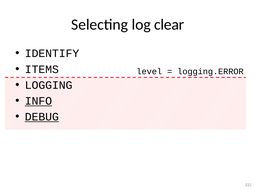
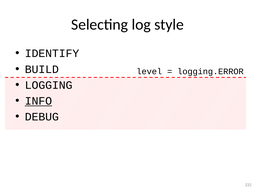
clear: clear -> style (169, 25)
ITEMS: ITEMS -> BUILD (42, 69)
DEBUG underline: present -> none (42, 117)
